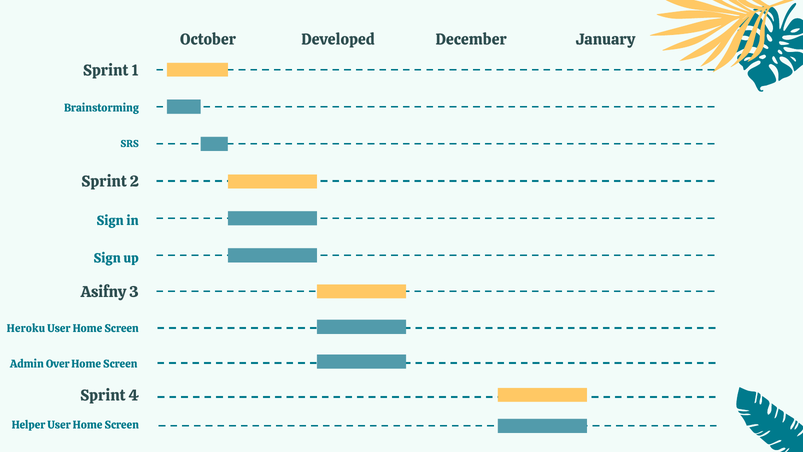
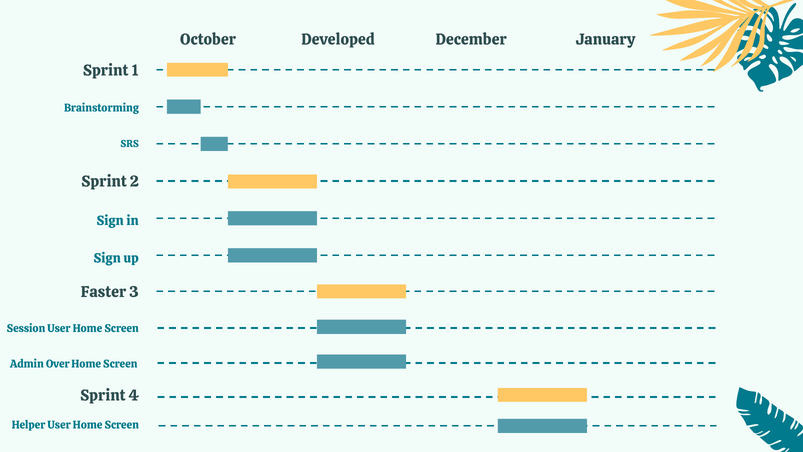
Asifny: Asifny -> Faster (103, 292)
Heroku: Heroku -> Session (26, 328)
